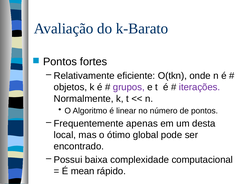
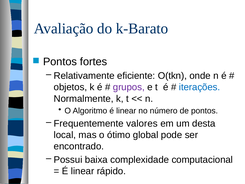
iterações colour: purple -> blue (200, 87)
apenas: apenas -> valores (142, 123)
mean: mean -> linear (83, 171)
